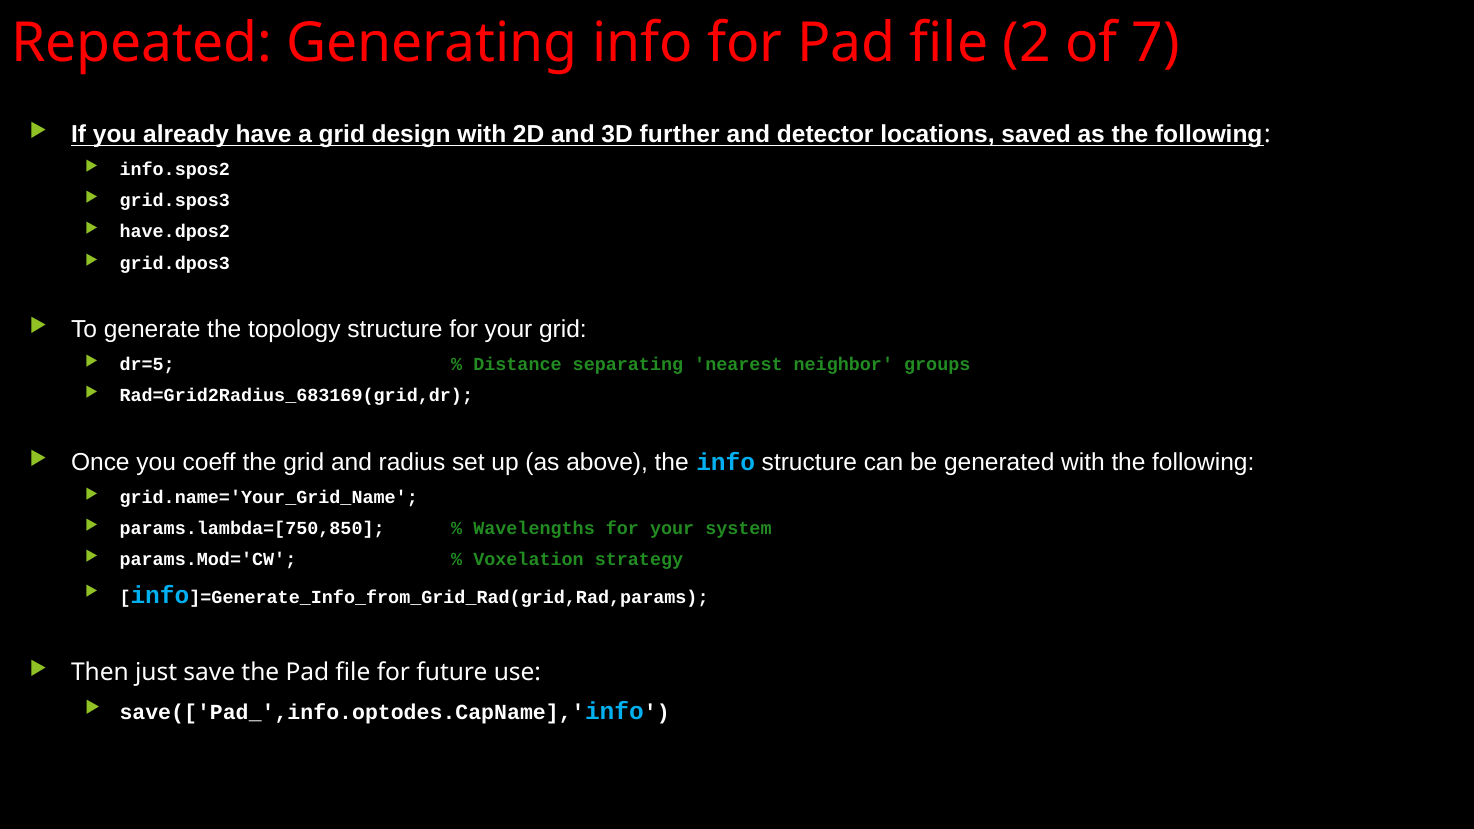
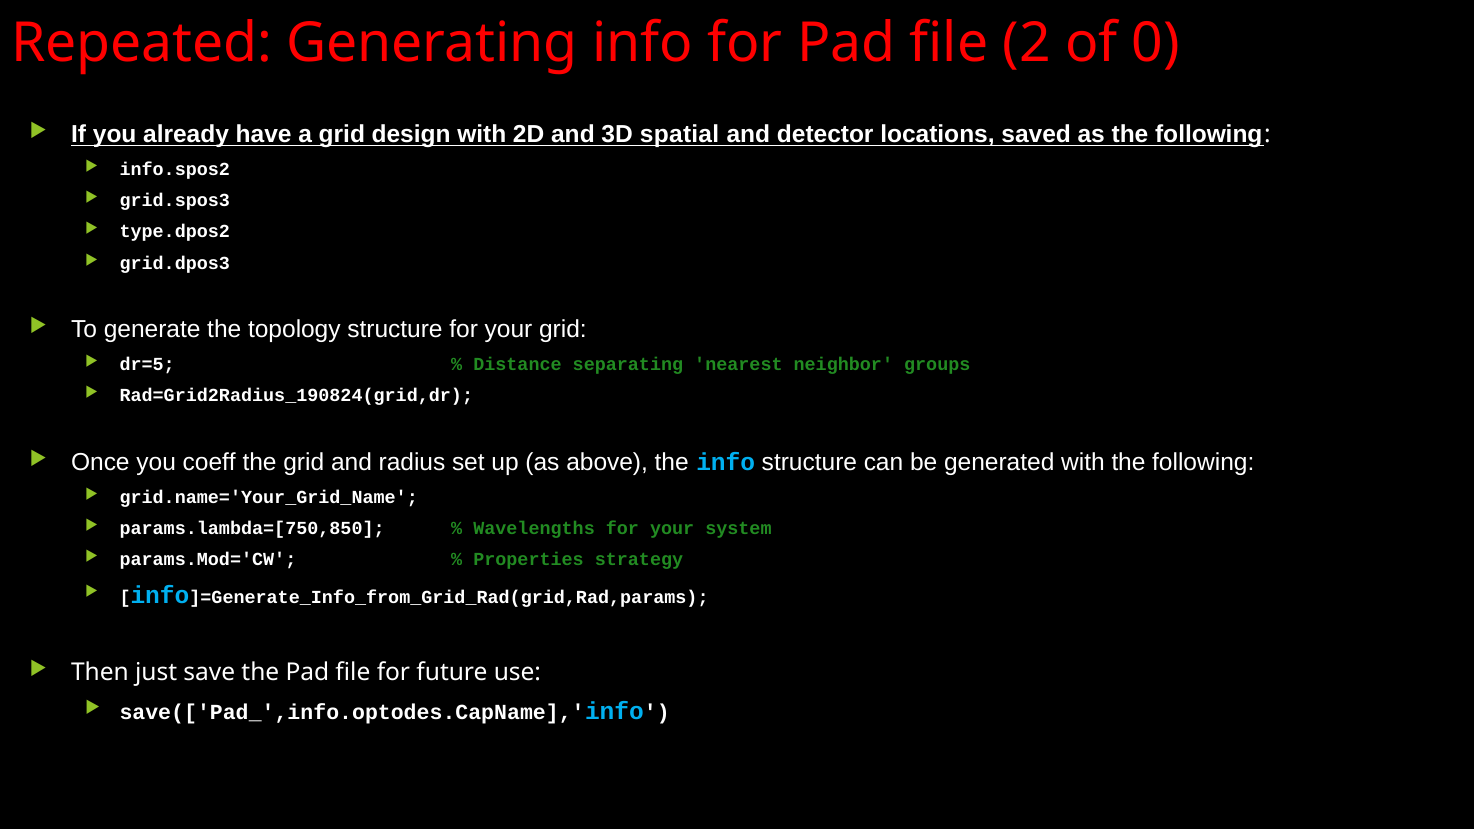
7: 7 -> 0 (1156, 43)
further: further -> spatial (680, 135)
have.dpos2: have.dpos2 -> type.dpos2 (175, 232)
Rad=Grid2Radius_683169(grid,dr: Rad=Grid2Radius_683169(grid,dr -> Rad=Grid2Radius_190824(grid,dr (296, 396)
Voxelation: Voxelation -> Properties (529, 560)
